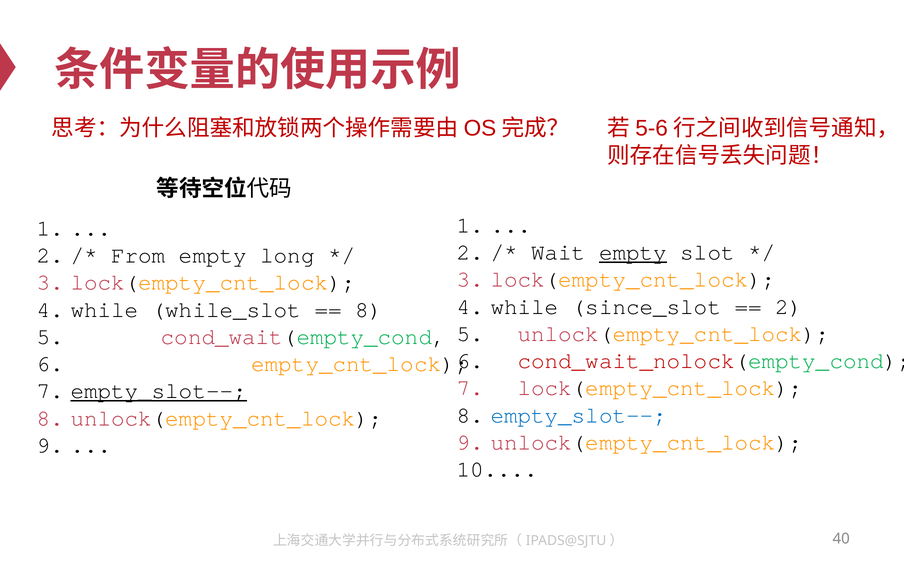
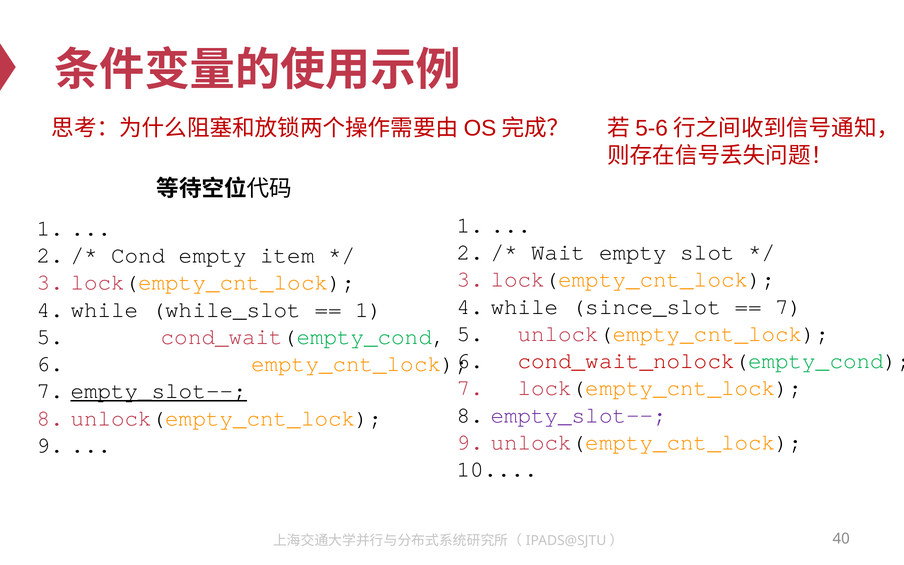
empty underline: present -> none (633, 252)
From: From -> Cond (138, 255)
long: long -> item (287, 255)
2: 2 -> 7 (789, 307)
8: 8 -> 1 (369, 310)
empty_slot-- colour: blue -> purple (579, 415)
